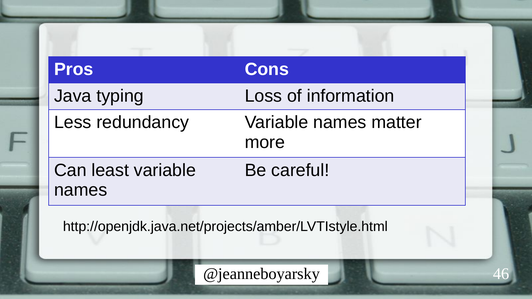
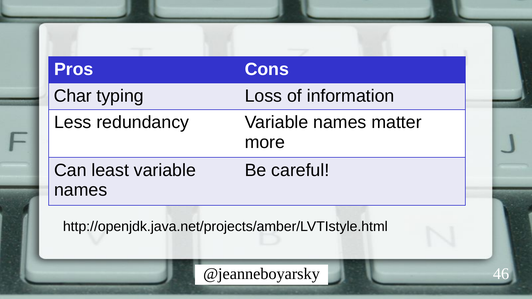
Java: Java -> Char (73, 96)
